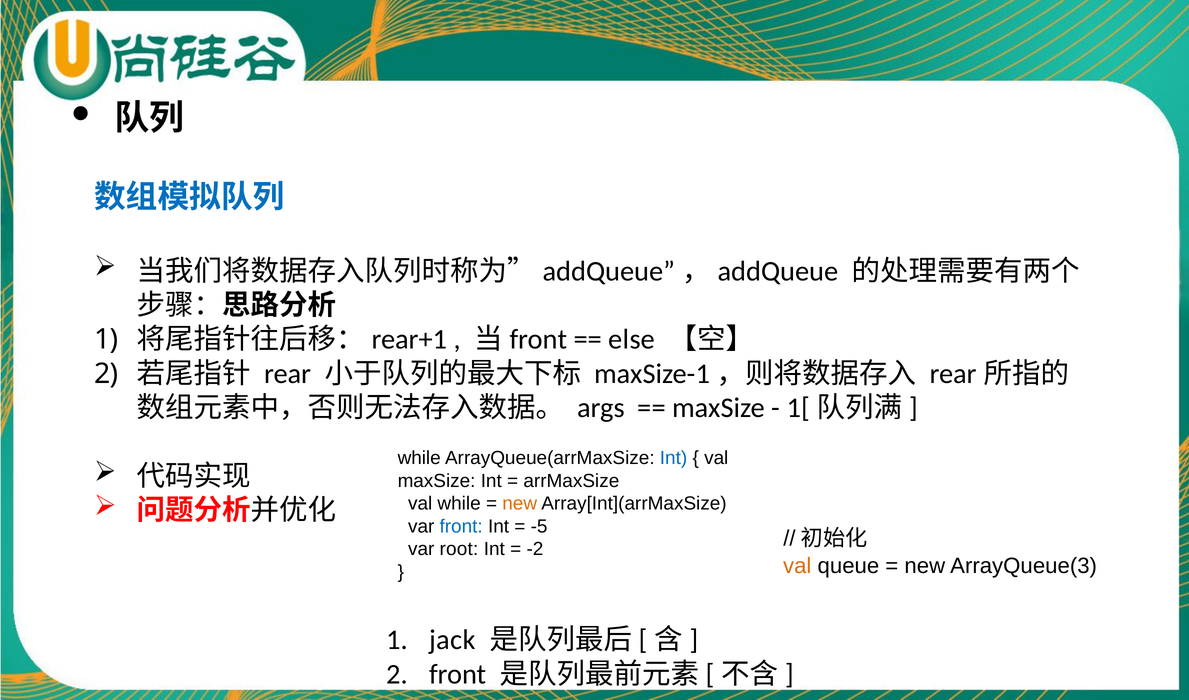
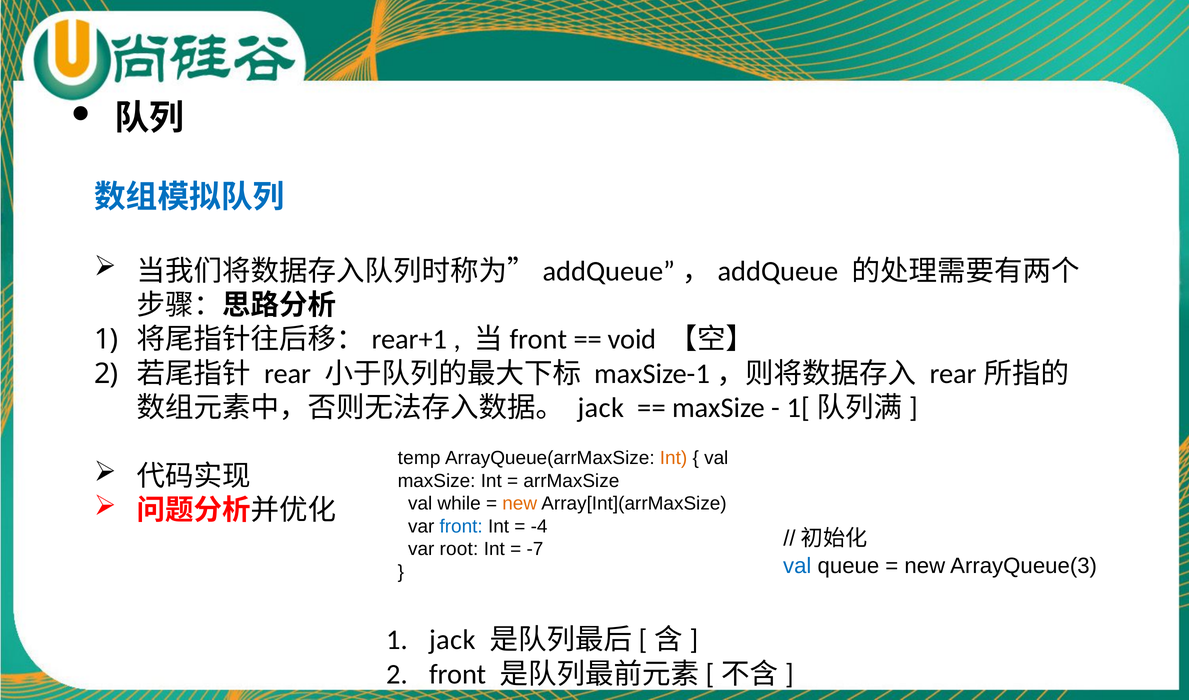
else: else -> void (632, 340)
args: args -> jack (601, 408)
while: while -> temp (419, 458)
Int colour: blue -> orange (674, 458)
-5: -5 -> -4 (539, 526)
-2: -2 -> -7 (535, 549)
val colour: orange -> blue (797, 566)
